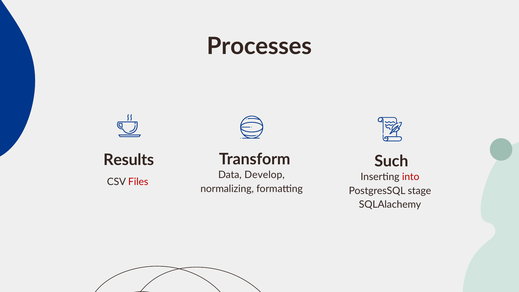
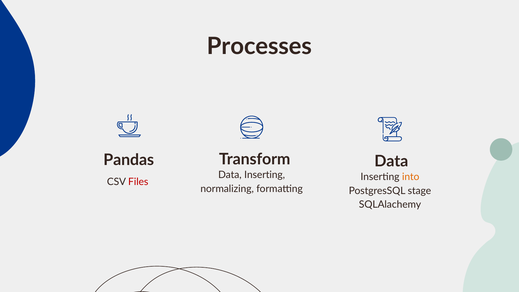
Results: Results -> Pandas (129, 160)
Transform Such: Such -> Data (391, 161)
Data Develop: Develop -> Inserting (265, 175)
into colour: red -> orange (411, 177)
